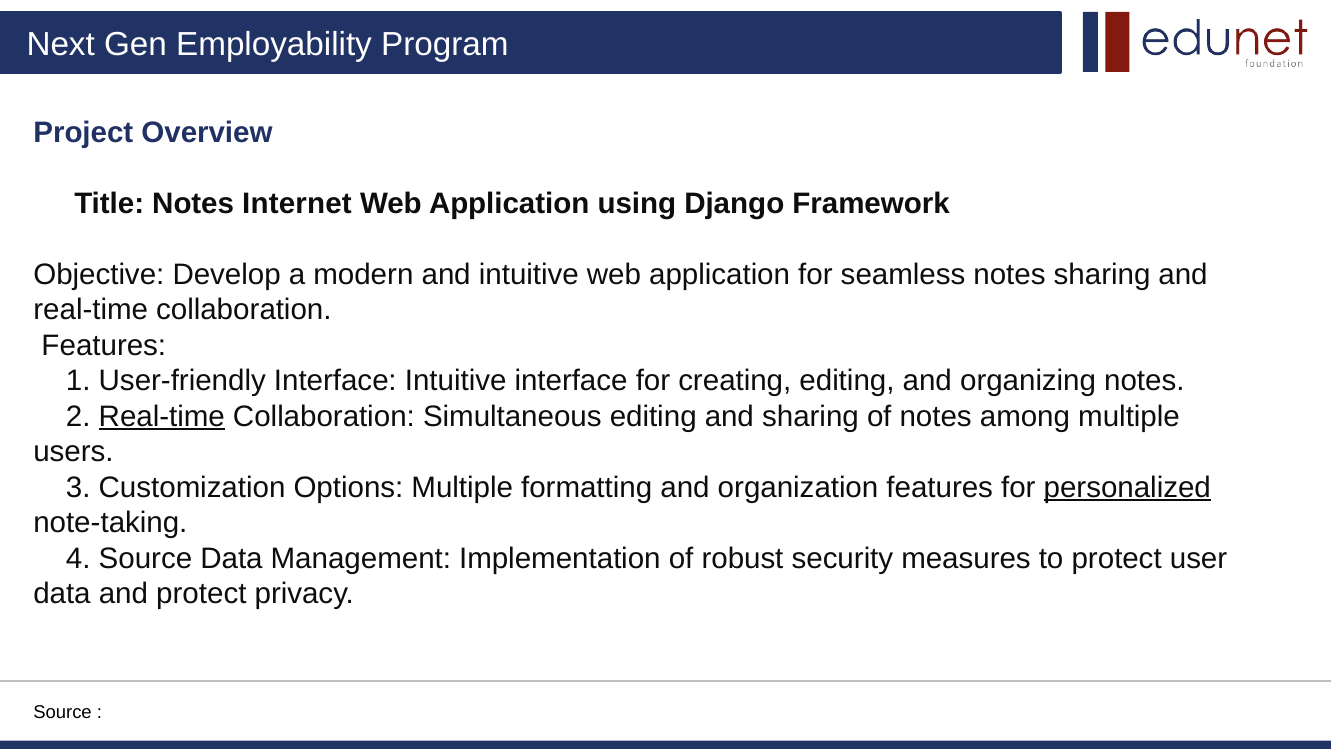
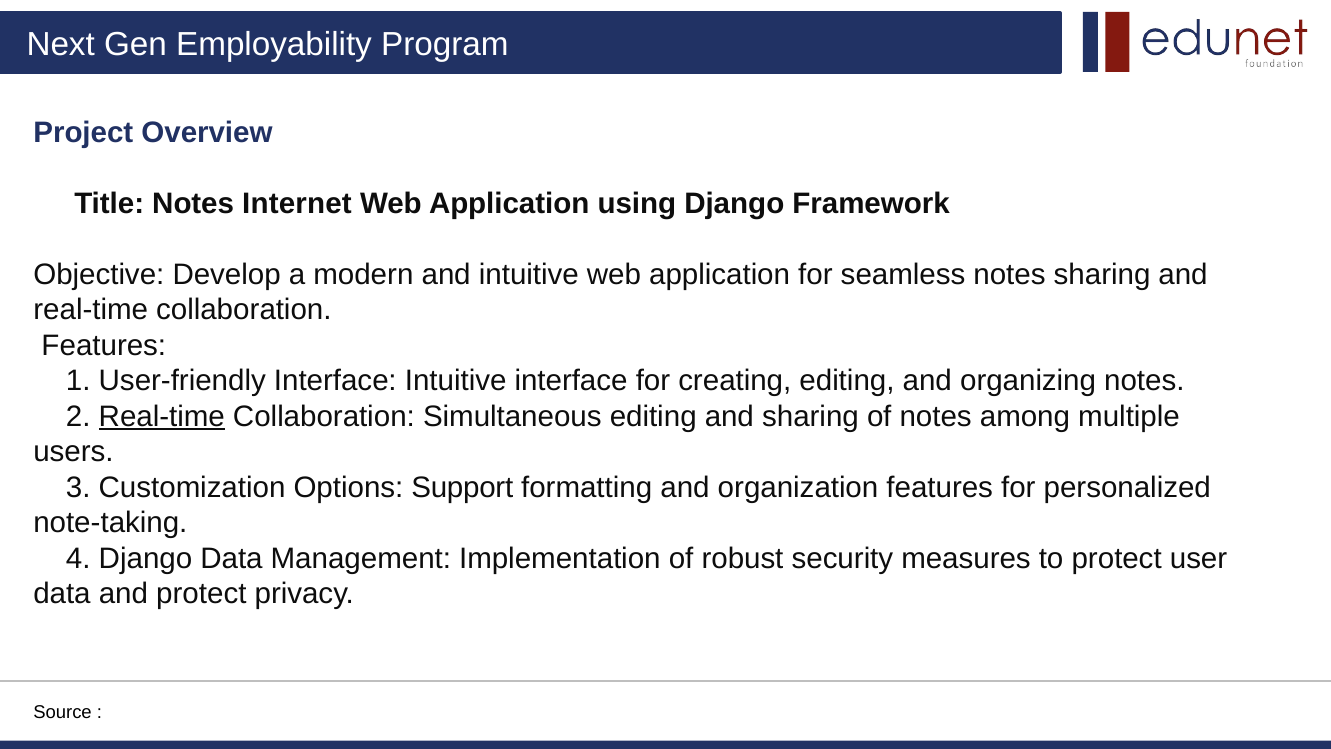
Options Multiple: Multiple -> Support (462, 487)
personalized underline: present -> none (1127, 487)
4 Source: Source -> Django (146, 558)
